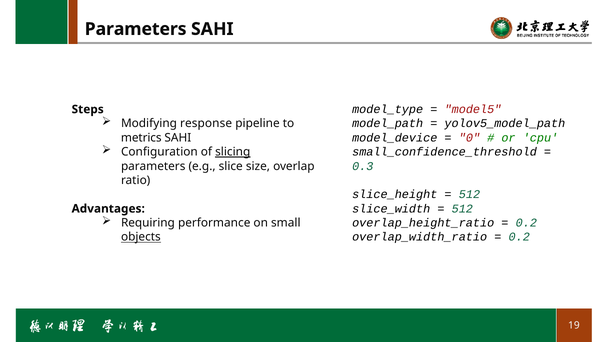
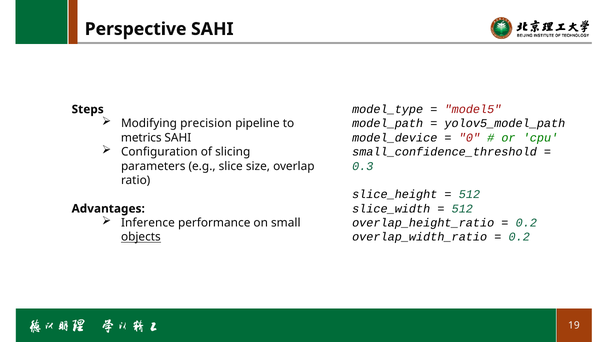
Parameters: Parameters -> Perspective (136, 29)
response: response -> precision (206, 124)
slicing underline: present -> none (233, 152)
Requiring: Requiring -> Inference (148, 223)
